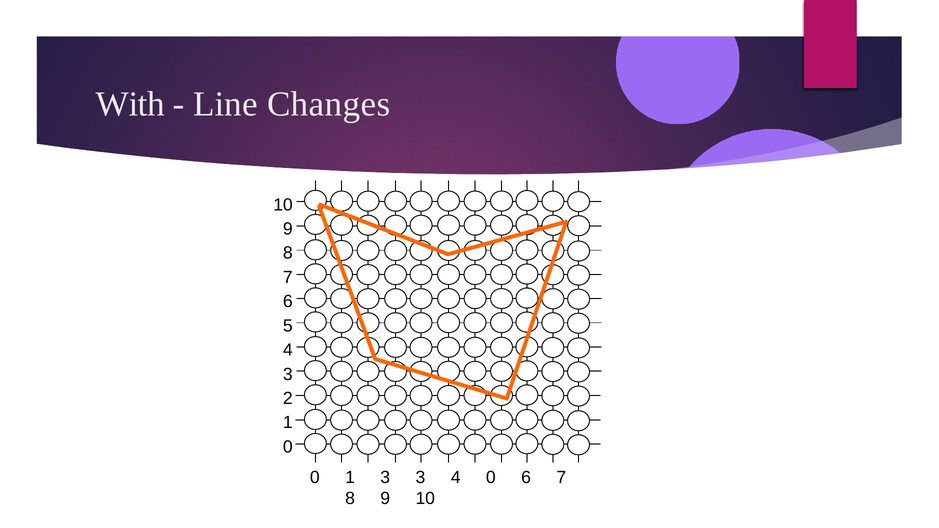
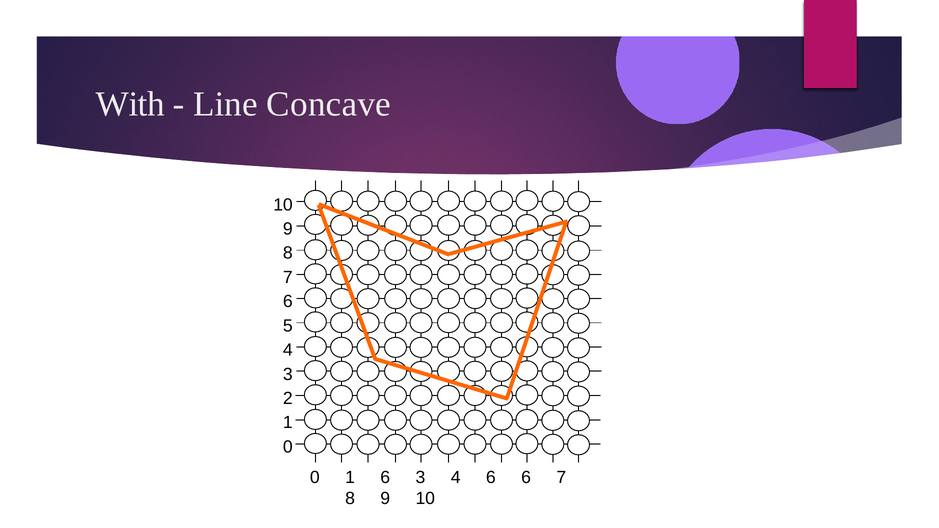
Changes: Changes -> Concave (329, 104)
1 3: 3 -> 6 (385, 478)
4 0: 0 -> 6 (491, 478)
